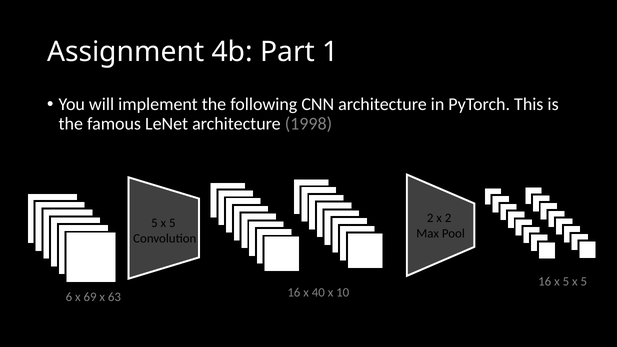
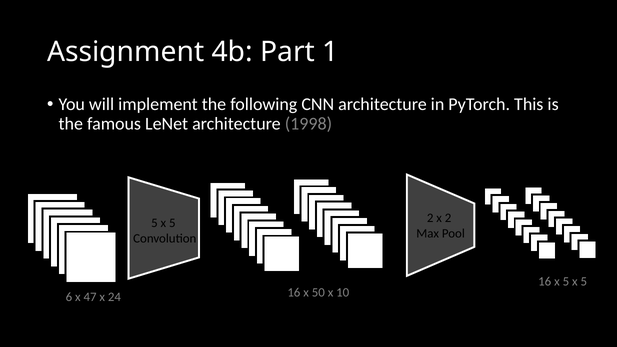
40: 40 -> 50 (318, 293)
69: 69 -> 47 (90, 297)
63: 63 -> 24 (114, 297)
